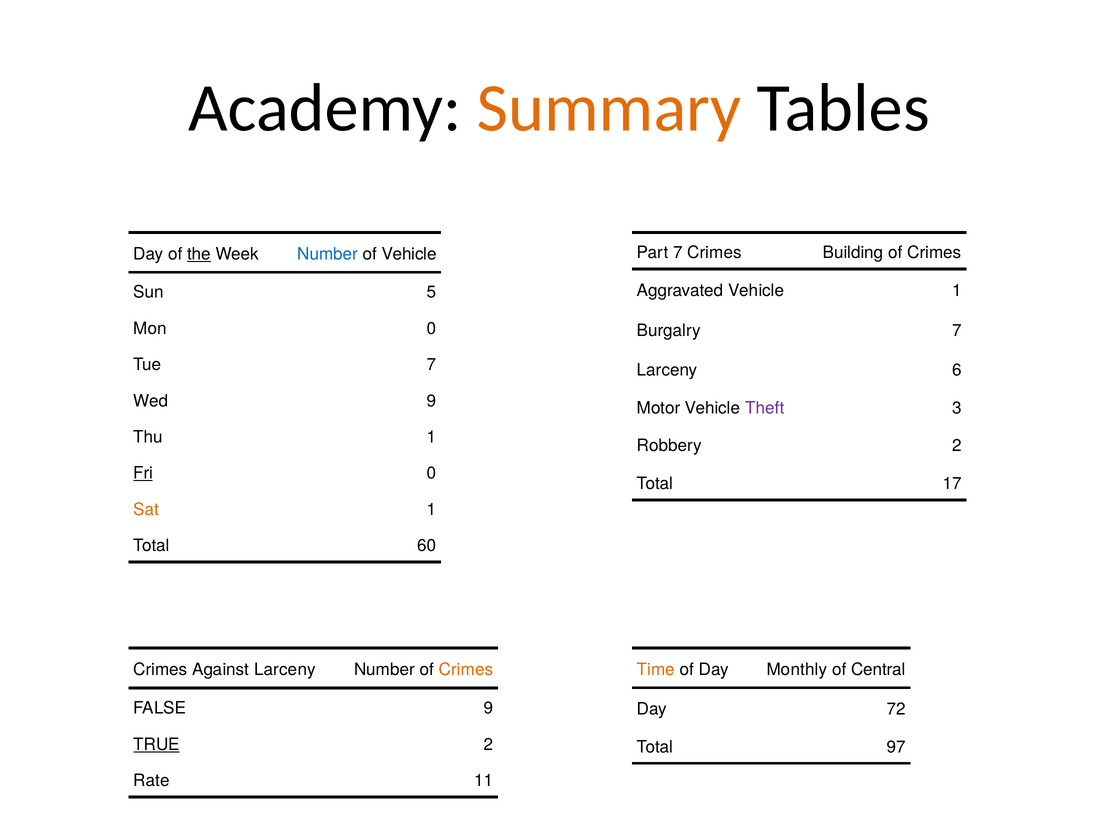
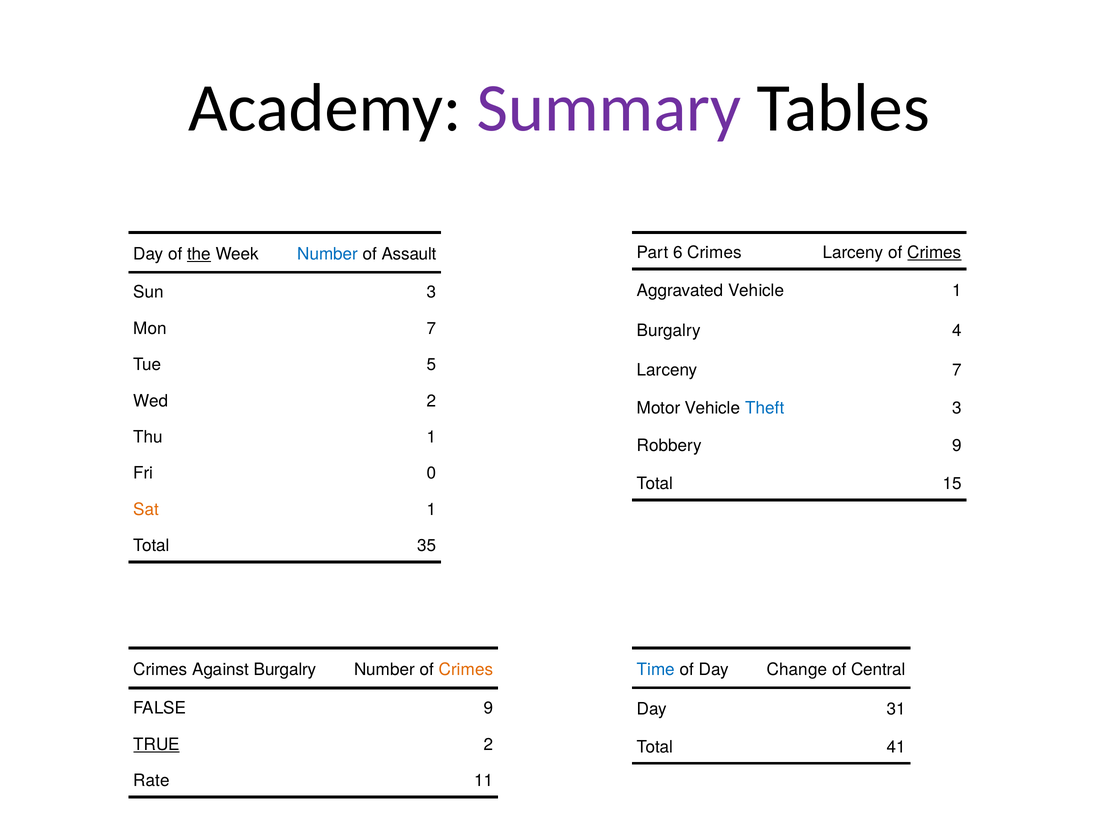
Summary colour: orange -> purple (609, 108)
Part 7: 7 -> 6 (678, 253)
Crimes Building: Building -> Larceny (853, 253)
Crimes underline: none -> present (934, 253)
of Vehicle: Vehicle -> Assault (409, 254)
Sun 5: 5 -> 3 (432, 292)
Mon 0: 0 -> 7 (432, 329)
Burgalry 7: 7 -> 4 (957, 330)
Tue 7: 7 -> 5 (432, 365)
Larceny 6: 6 -> 7 (957, 370)
Wed 9: 9 -> 2 (432, 401)
Theft colour: purple -> blue (765, 408)
Robbery 2: 2 -> 9 (957, 446)
Fri underline: present -> none (143, 473)
17: 17 -> 15 (952, 484)
60: 60 -> 35 (427, 546)
Time colour: orange -> blue (656, 670)
Monthly: Monthly -> Change (797, 670)
Against Larceny: Larceny -> Burgalry (285, 670)
72: 72 -> 31 (896, 710)
97: 97 -> 41 (896, 747)
